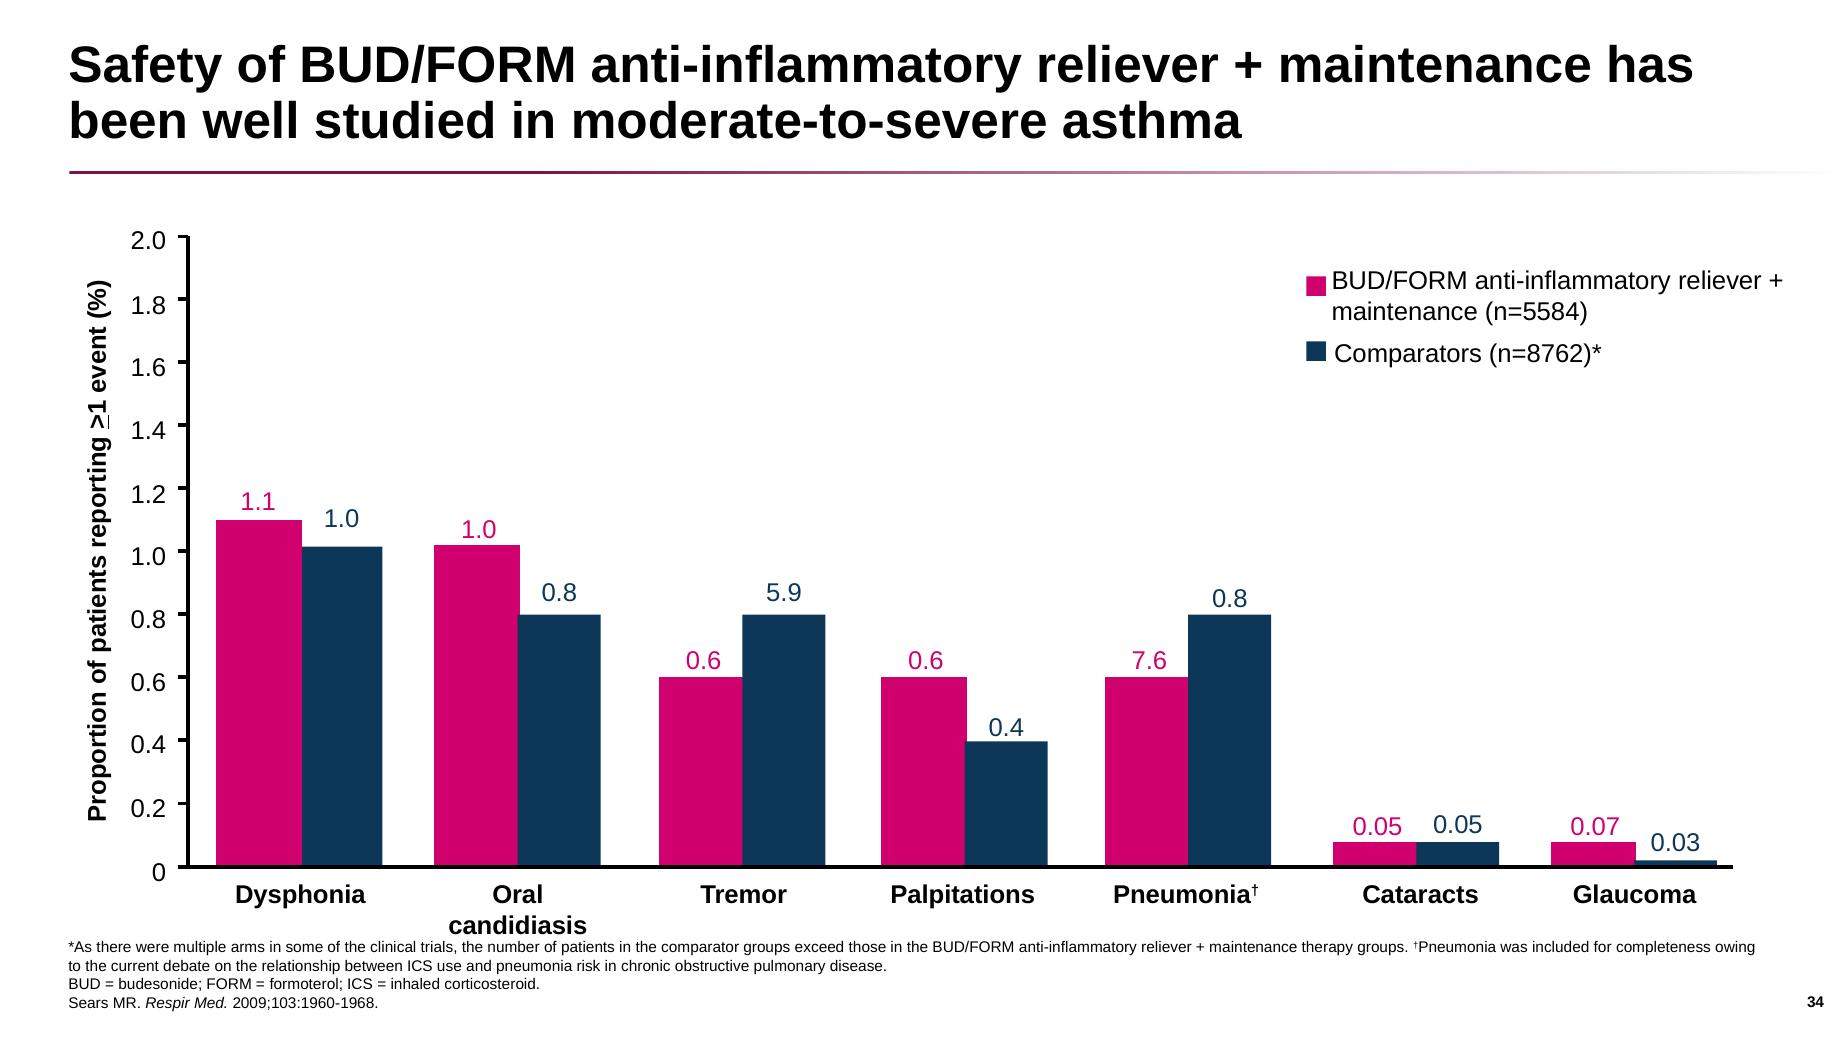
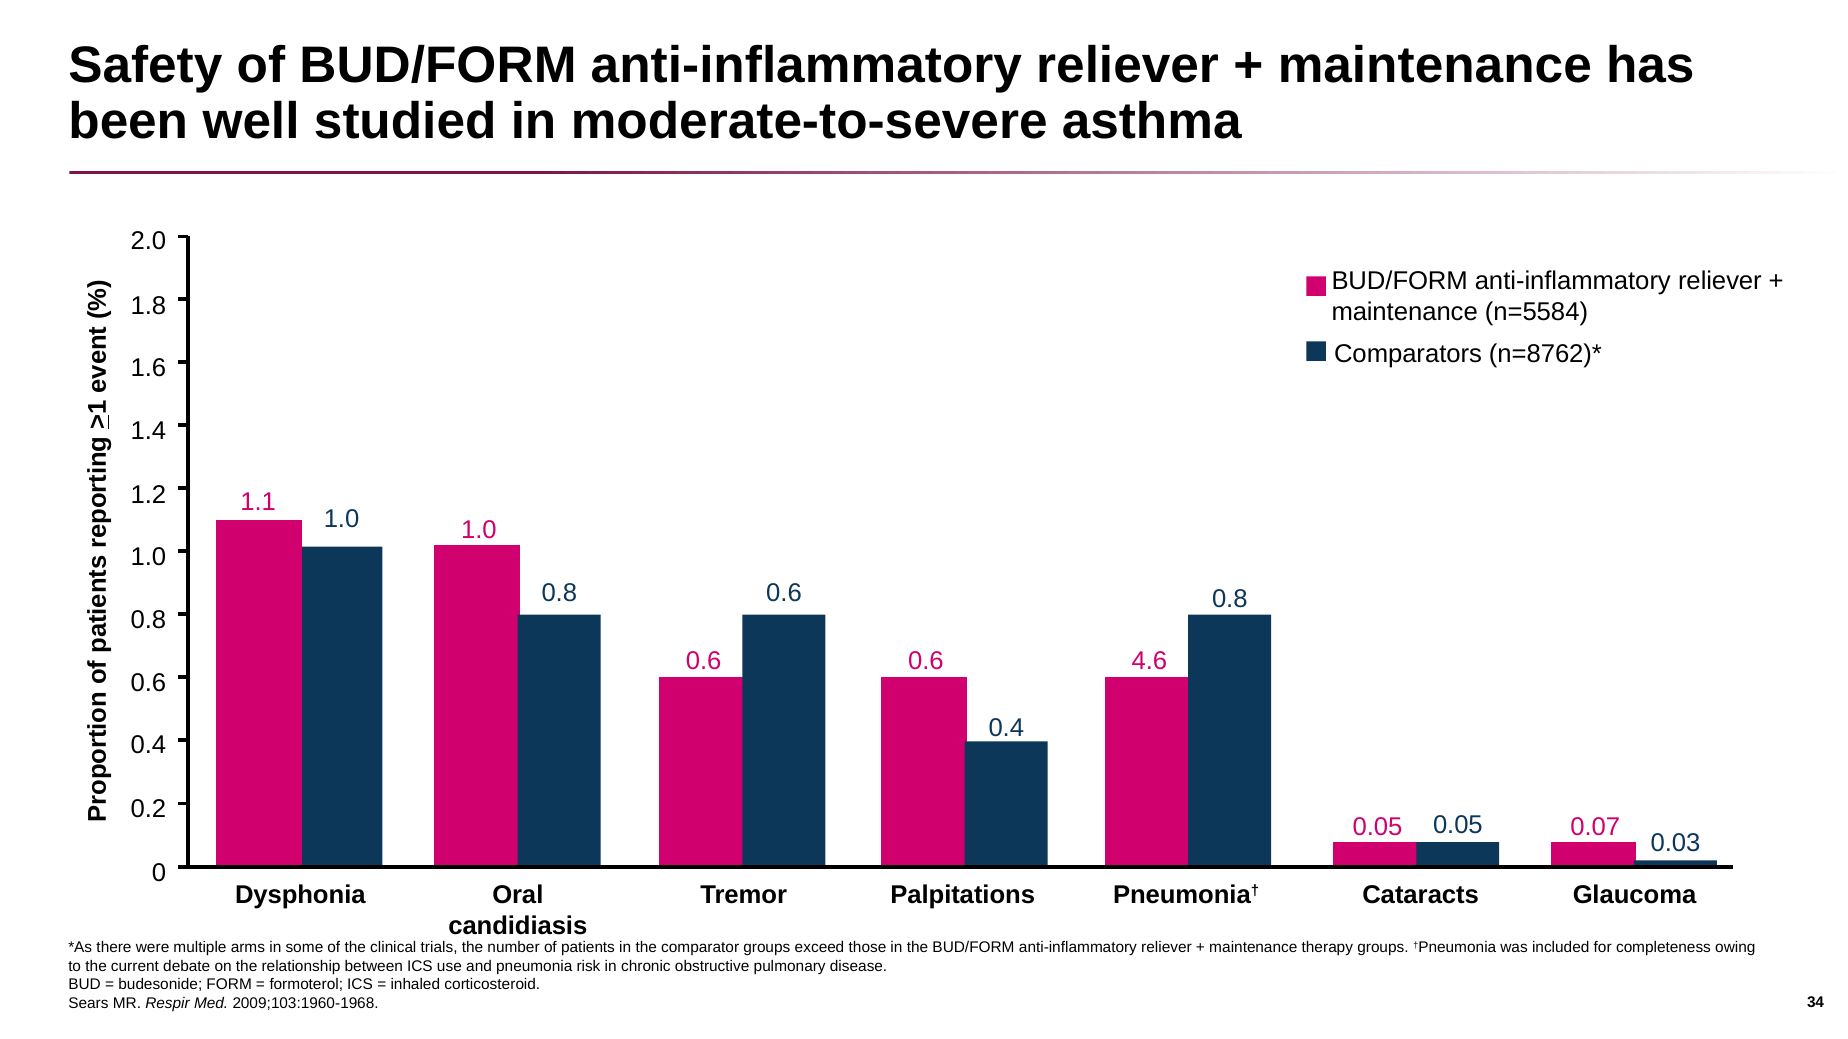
5.9: 5.9 -> 0.6 (784, 593)
7.6: 7.6 -> 4.6 (1149, 661)
